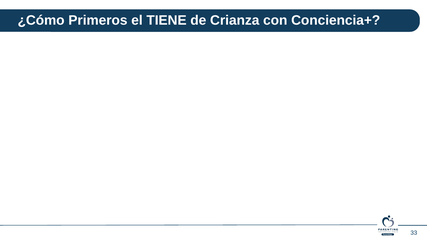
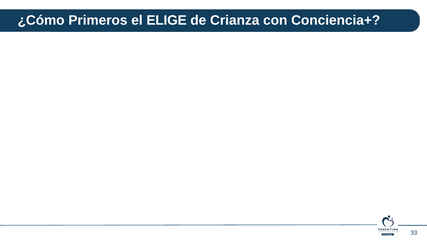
TIENE: TIENE -> ELIGE (167, 20)
